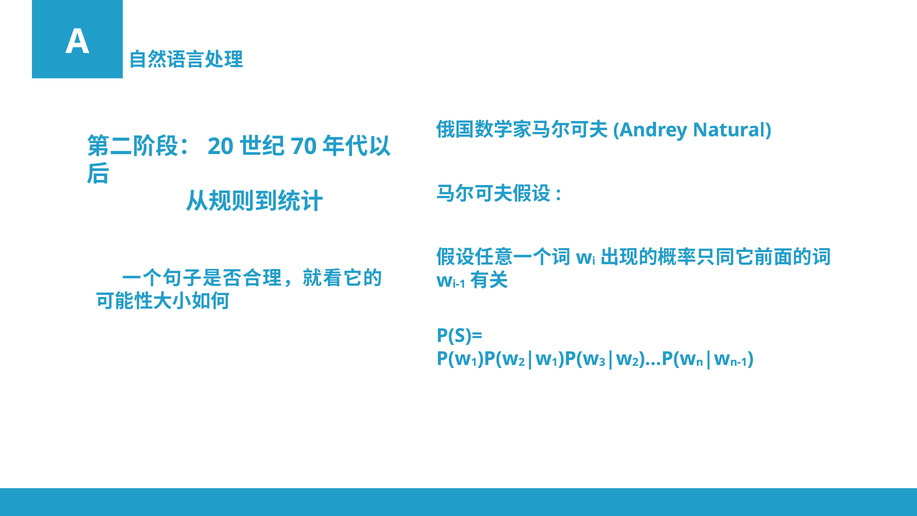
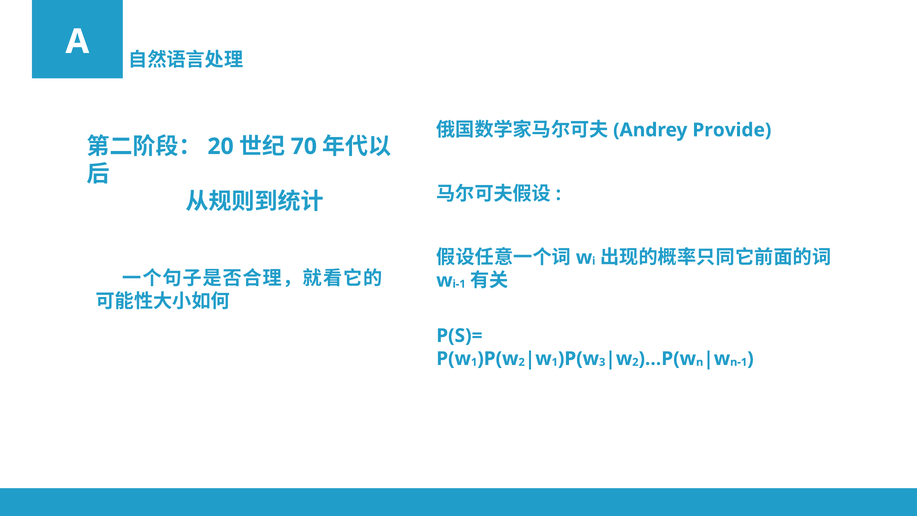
Natural: Natural -> Provide (732, 130)
